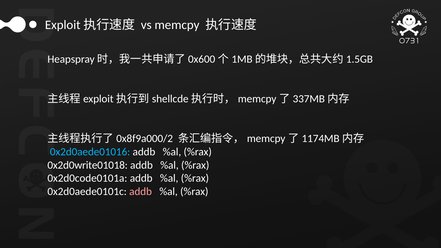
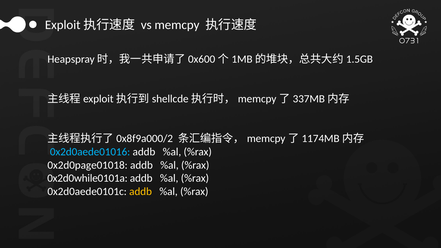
0x2d0write01018: 0x2d0write01018 -> 0x2d0page01018 (88, 165)
0x2d0code0101a: 0x2d0code0101a -> 0x2d0while0101a (87, 178)
addb colour: pink -> yellow (141, 192)
